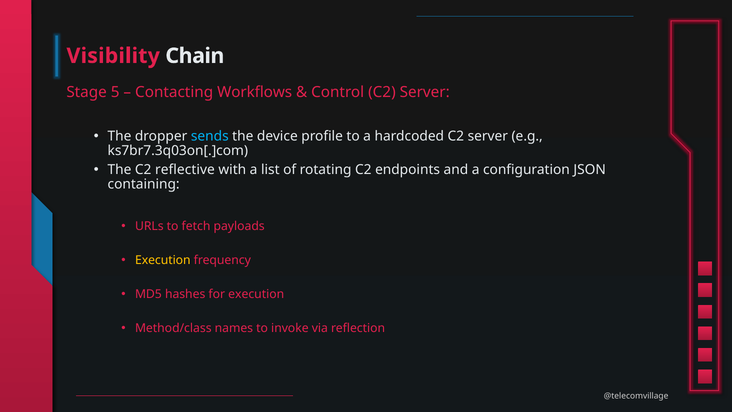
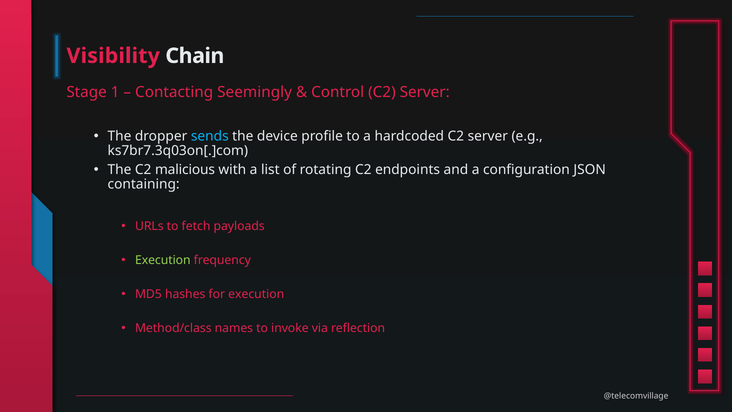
5: 5 -> 1 (115, 92)
Workflows: Workflows -> Seemingly (255, 92)
reflective: reflective -> malicious (185, 169)
Execution colour: yellow -> light green (163, 260)
